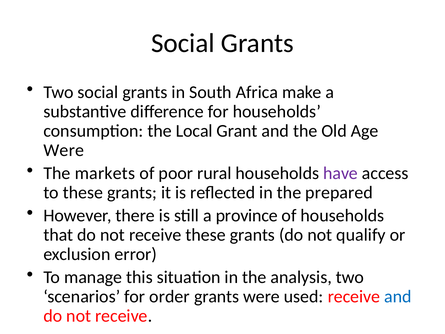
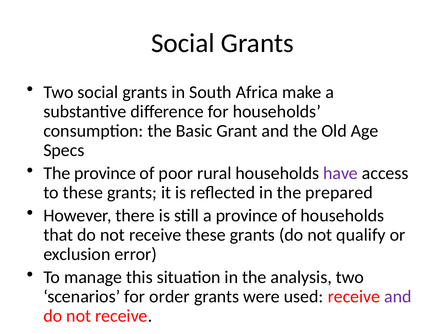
Local: Local -> Basic (194, 131)
Were: Were -> Specs (64, 150)
The markets: markets -> province (105, 173)
and colour: blue -> purple (398, 296)
